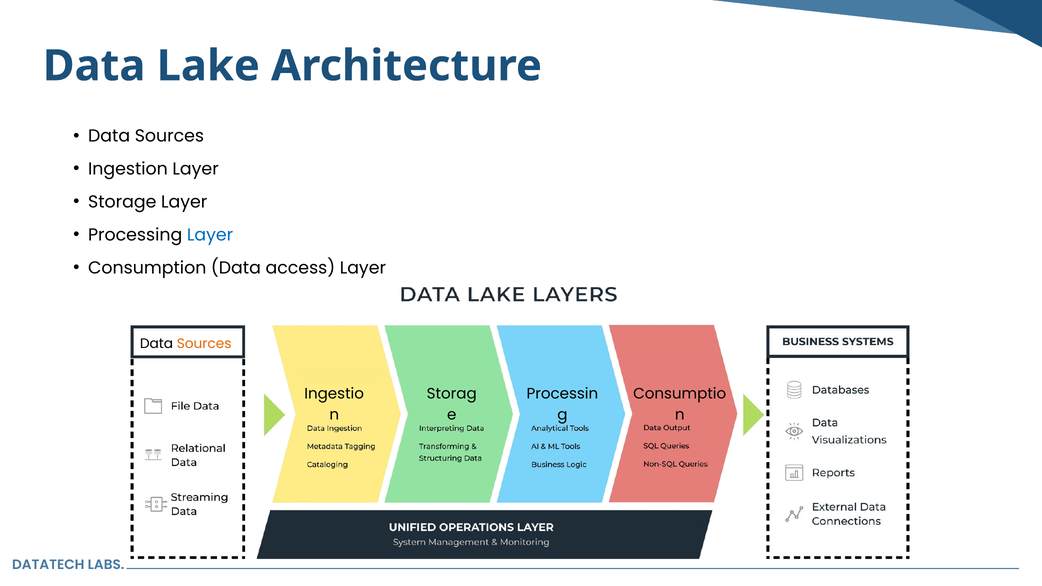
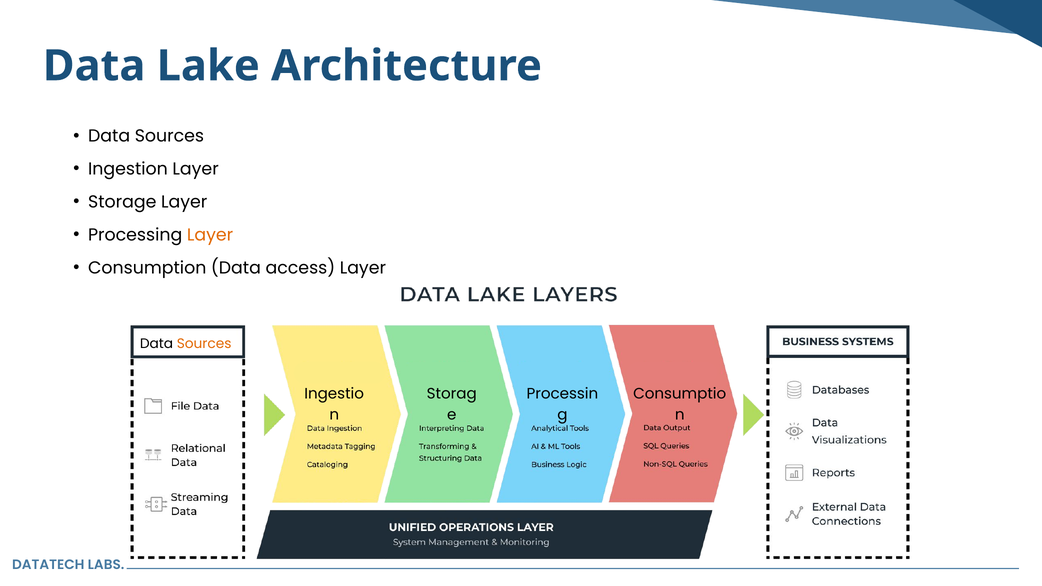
Layer colour: blue -> orange (210, 235)
